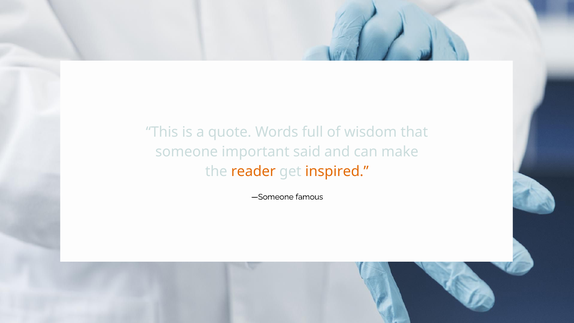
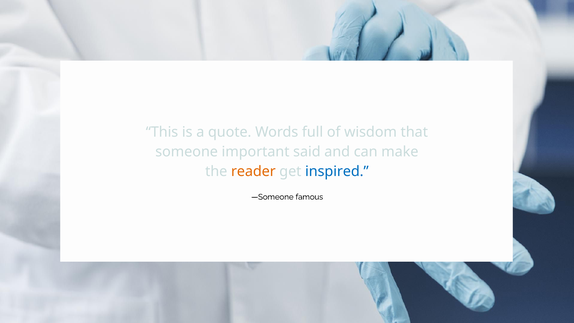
inspired colour: orange -> blue (337, 172)
